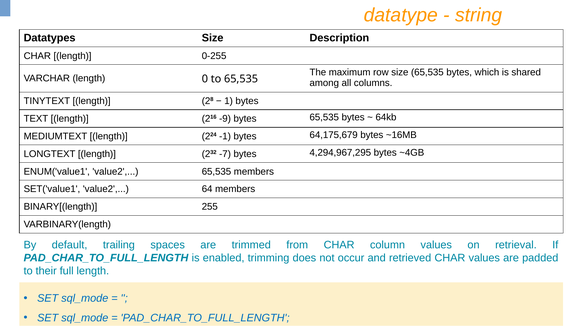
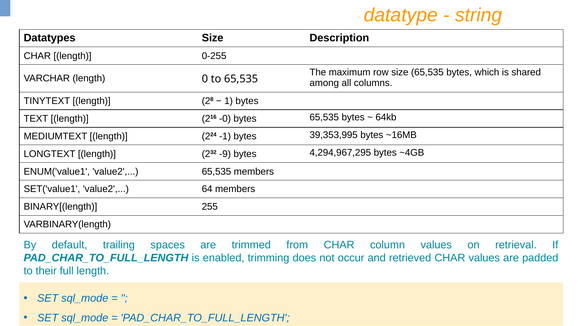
-9: -9 -> -0 (225, 119)
64,175,679: 64,175,679 -> 39,353,995 (334, 135)
-7: -7 -> -9 (225, 154)
